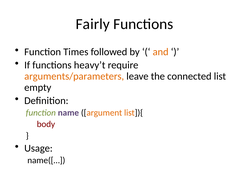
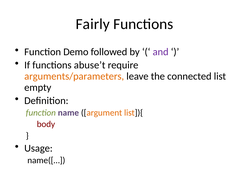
Times: Times -> Demo (76, 52)
and colour: orange -> purple (161, 52)
heavy’t: heavy’t -> abuse’t (90, 65)
